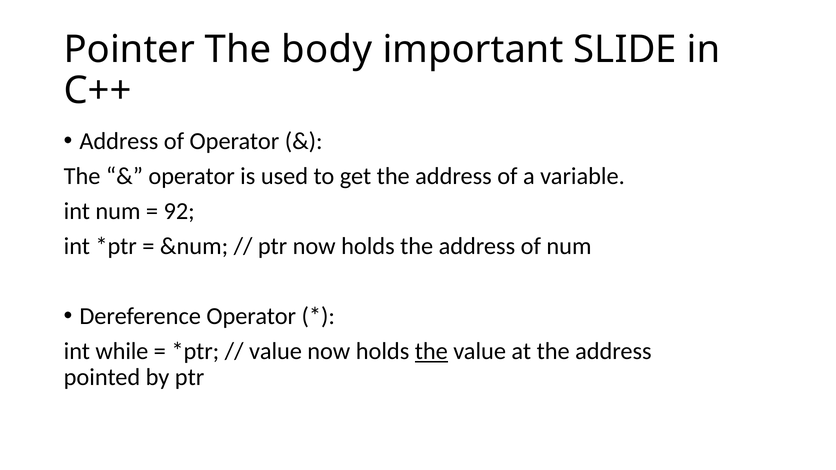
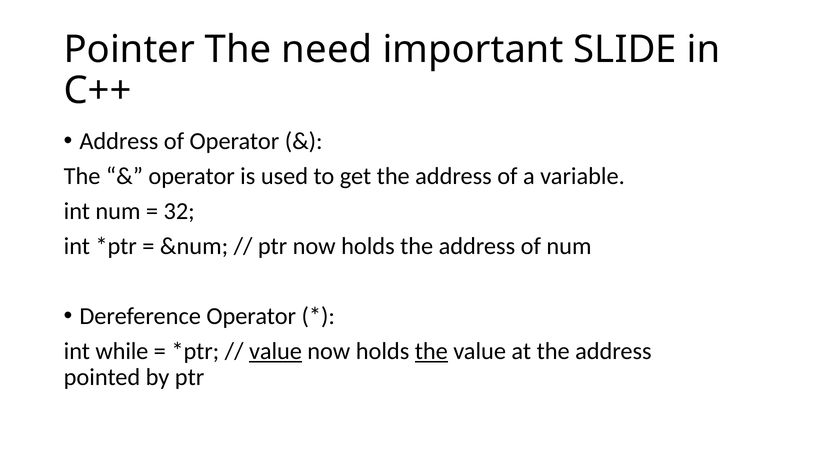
body: body -> need (327, 50)
92: 92 -> 32 (179, 211)
value underline: none -> present (276, 351)
